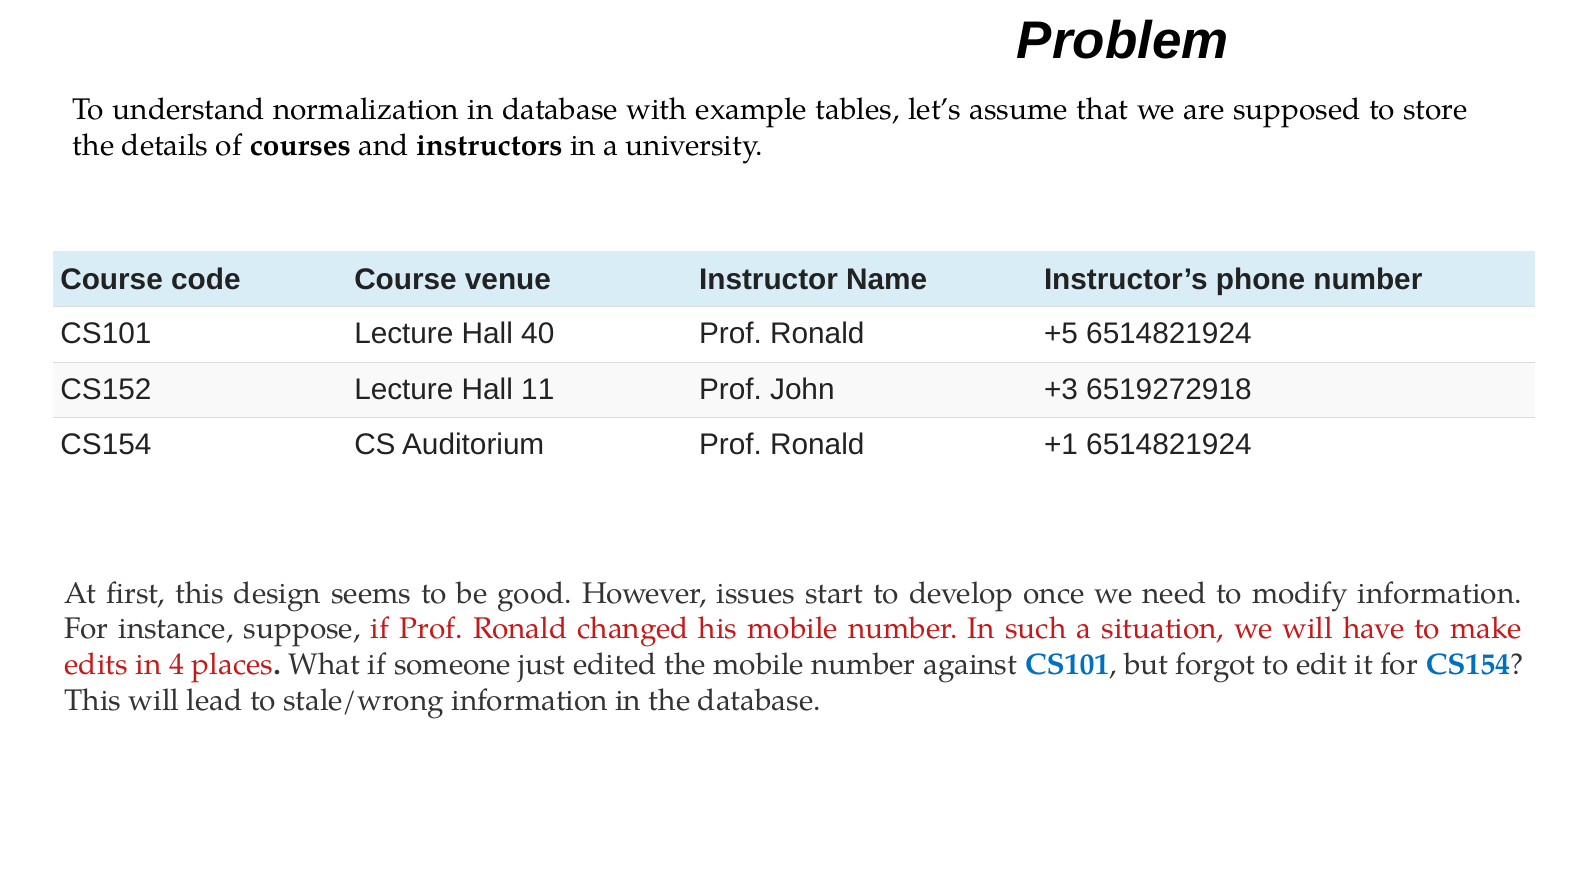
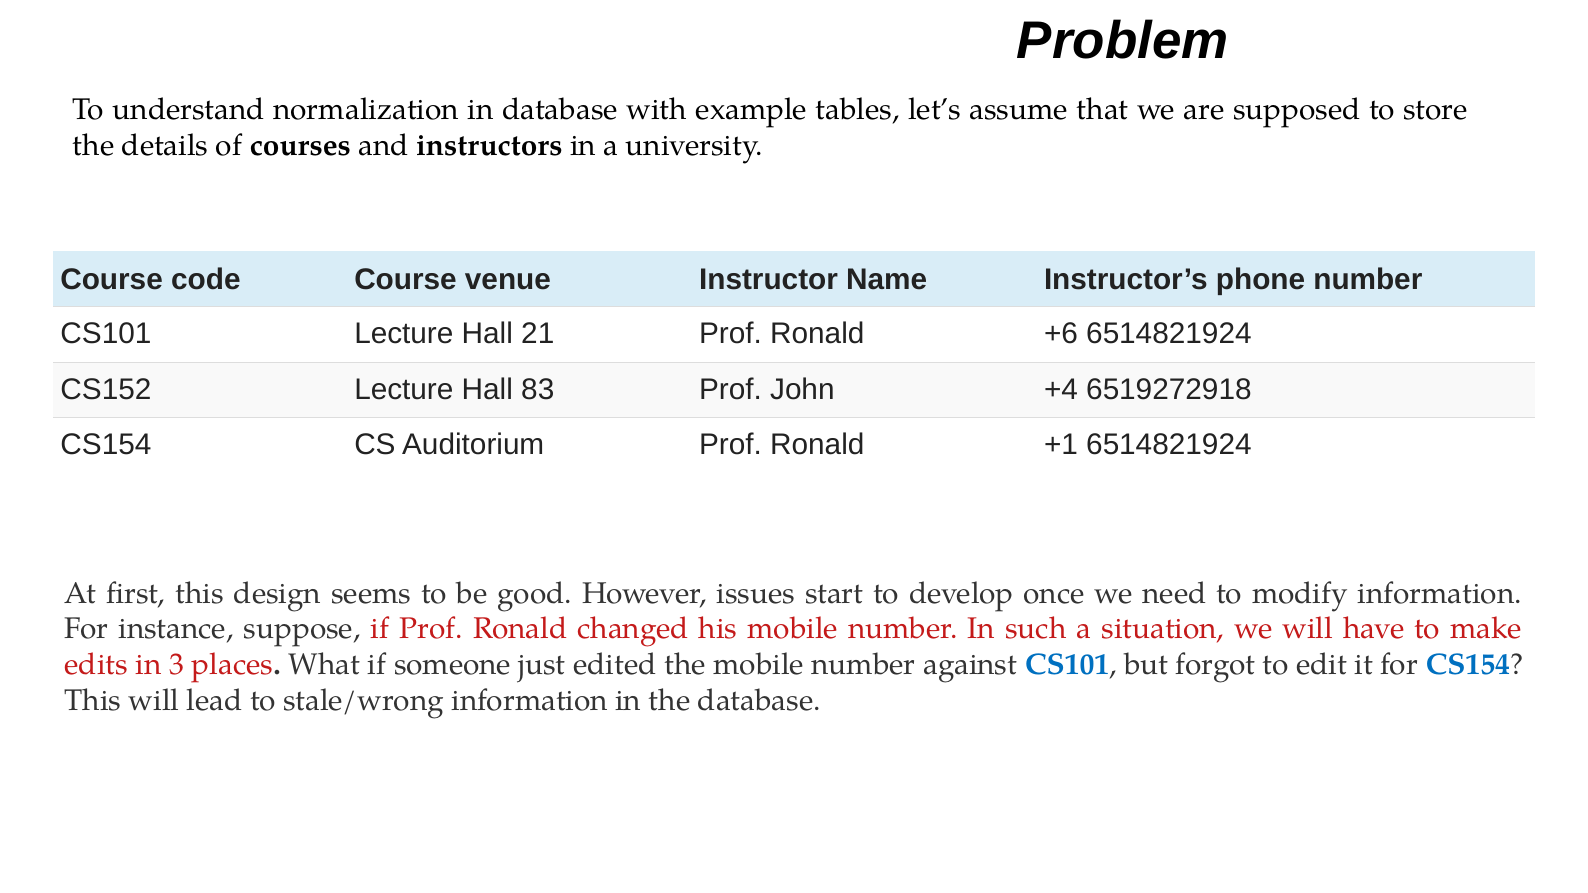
40: 40 -> 21 (538, 334)
+5: +5 -> +6 (1061, 334)
11: 11 -> 83 (538, 389)
+3: +3 -> +4 (1061, 389)
4: 4 -> 3 (177, 665)
